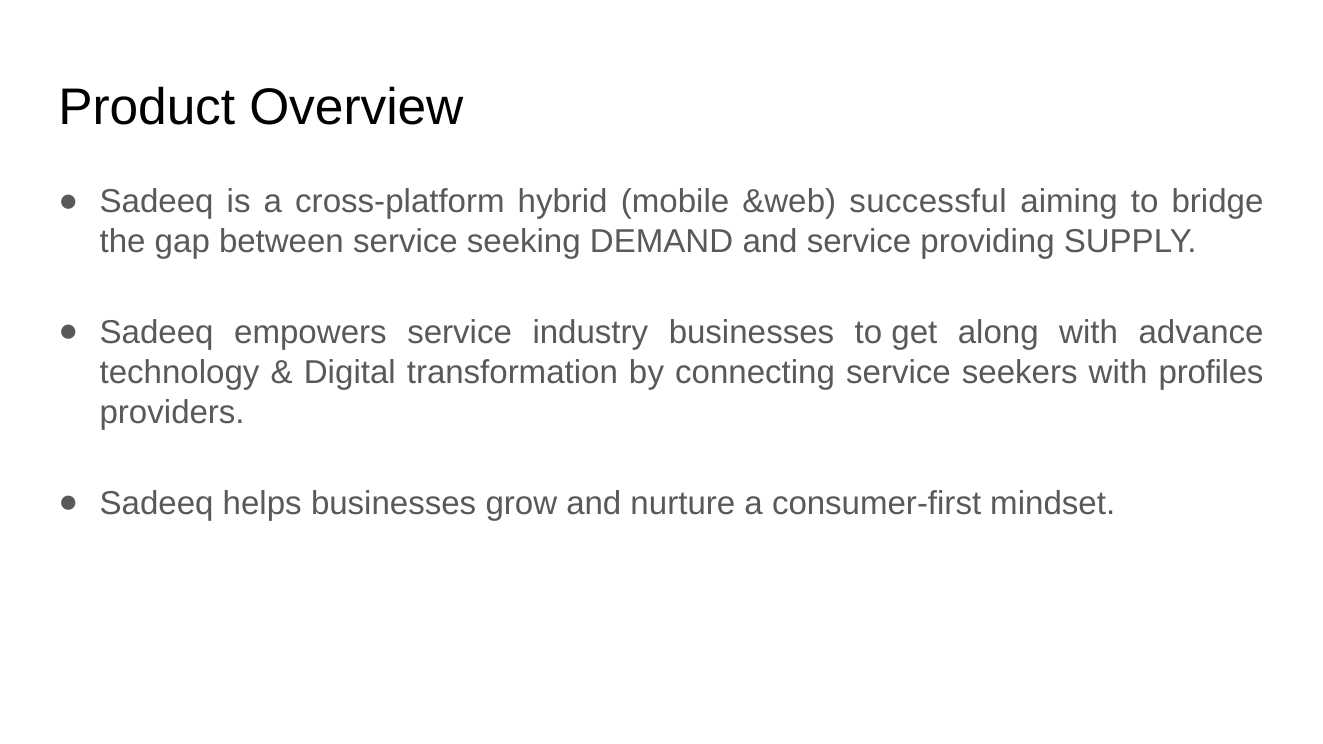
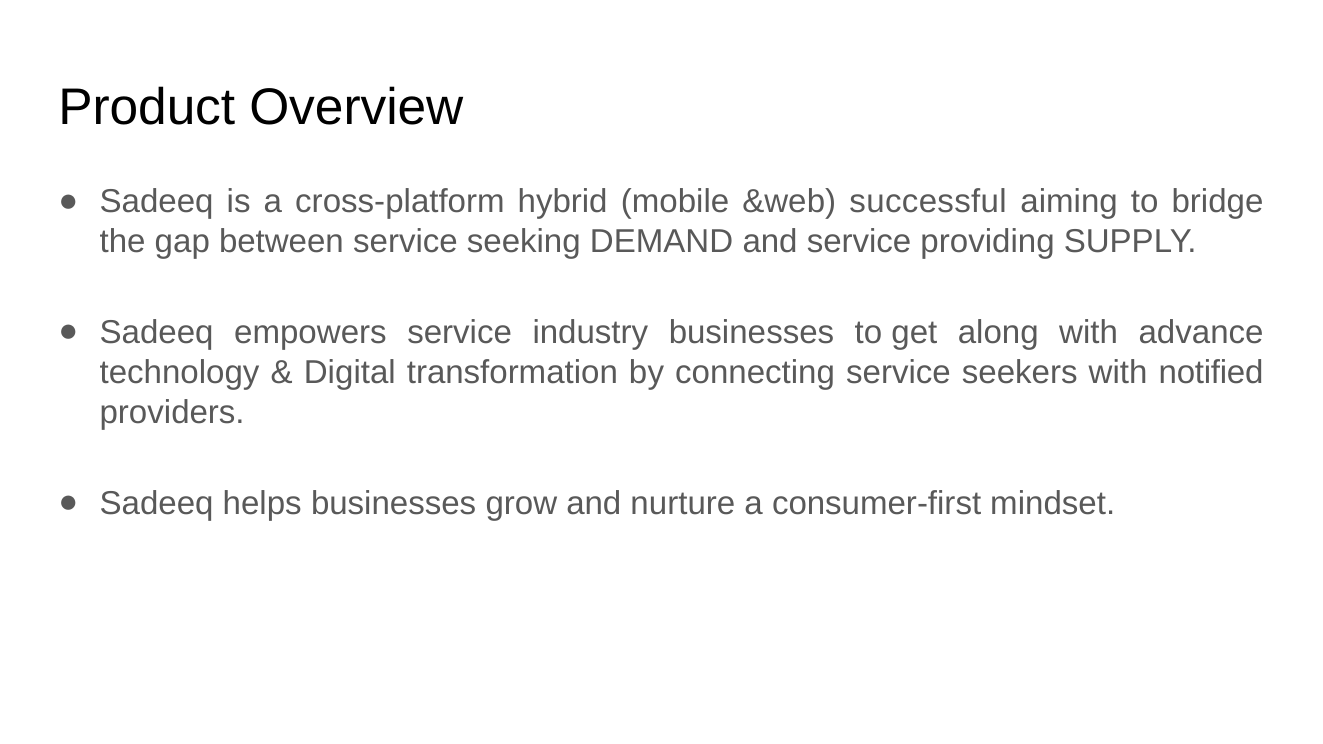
profiles: profiles -> notified (1211, 373)
